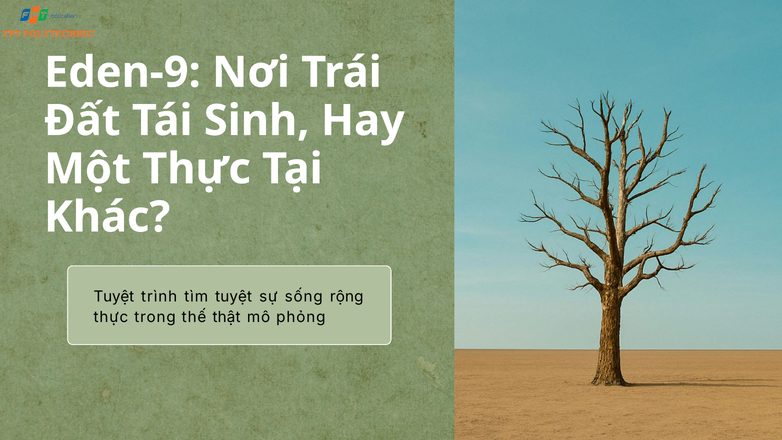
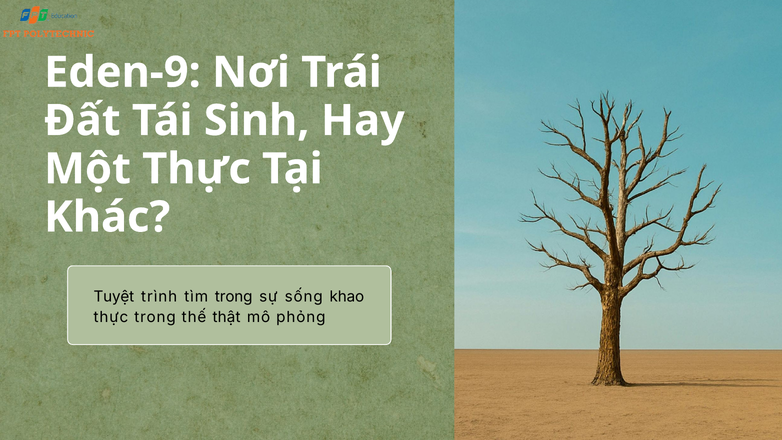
tìm tuyệt: tuyệt -> trong (234, 297)
rộng: rộng -> khao (347, 297)
